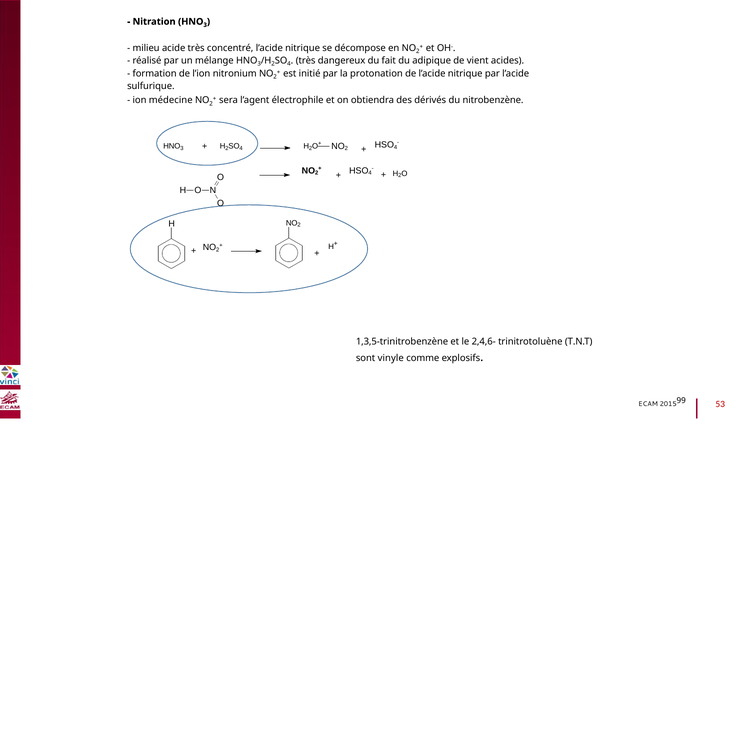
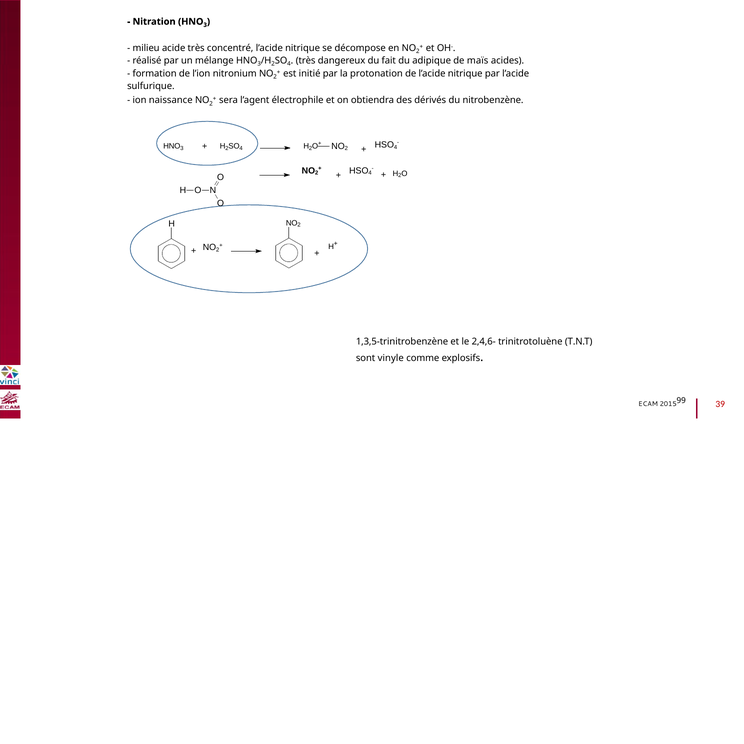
vient: vient -> maïs (478, 61)
médecine: médecine -> naissance (171, 100)
53: 53 -> 39 (720, 404)
